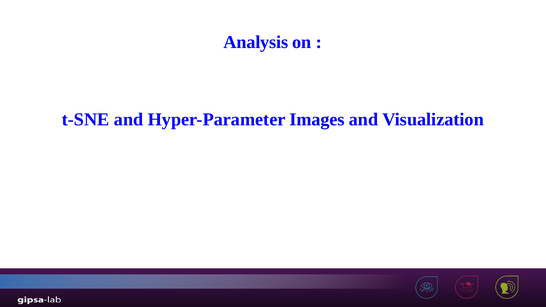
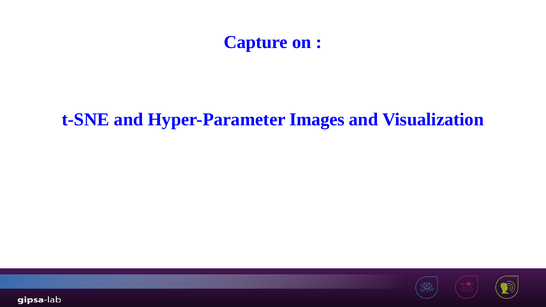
Analysis: Analysis -> Capture (256, 42)
